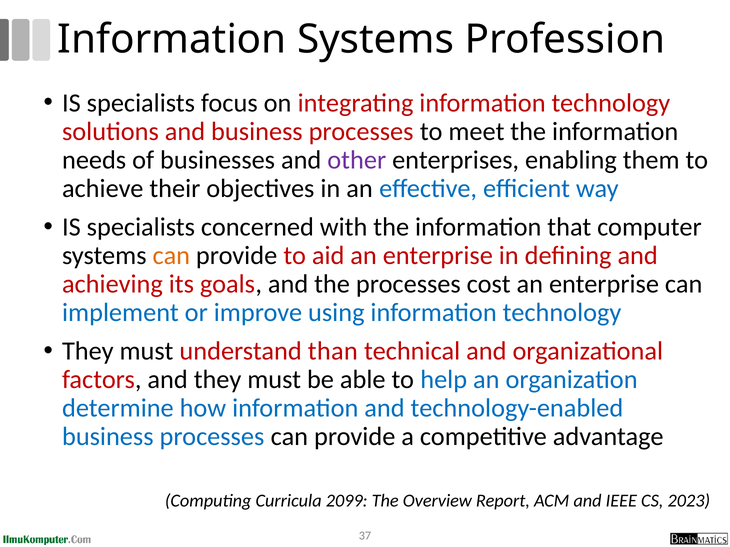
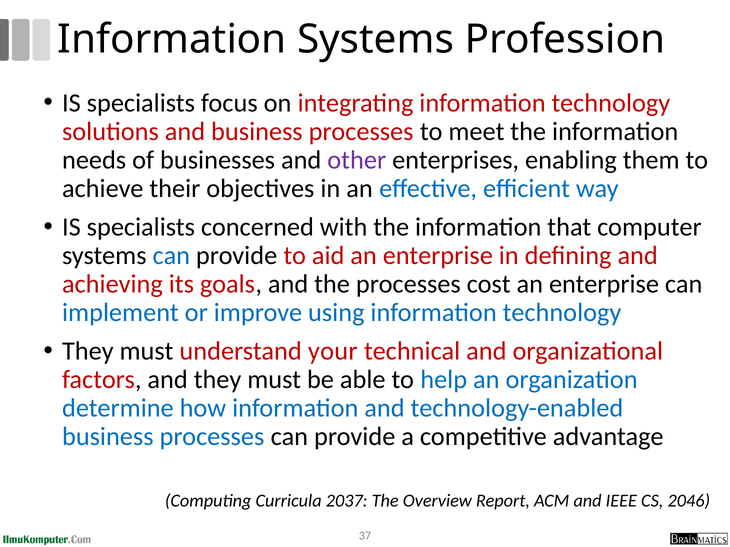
can colour: orange -> blue (171, 256)
than: than -> your (333, 352)
2099: 2099 -> 2037 (347, 501)
2023: 2023 -> 2046 (689, 501)
